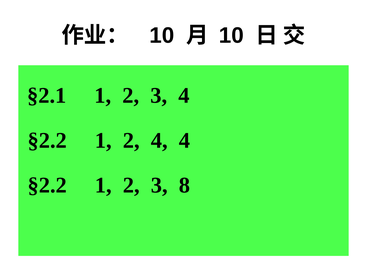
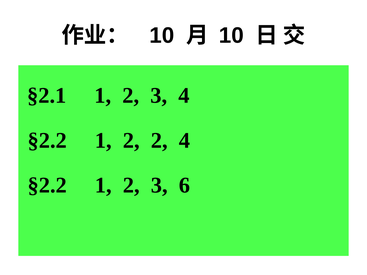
2 4: 4 -> 2 (159, 141)
8: 8 -> 6 (184, 185)
